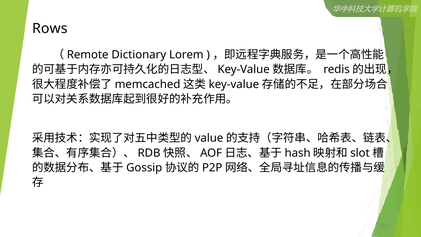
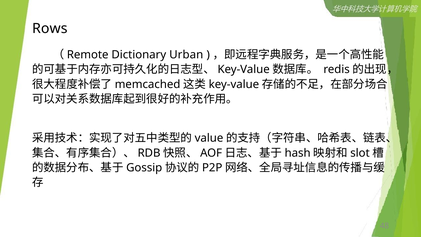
Lorem: Lorem -> Urban (186, 55)
